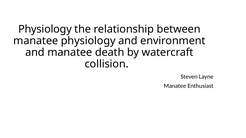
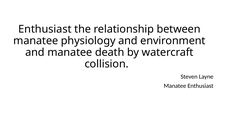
Physiology: Physiology -> Enthusiast (45, 29)
